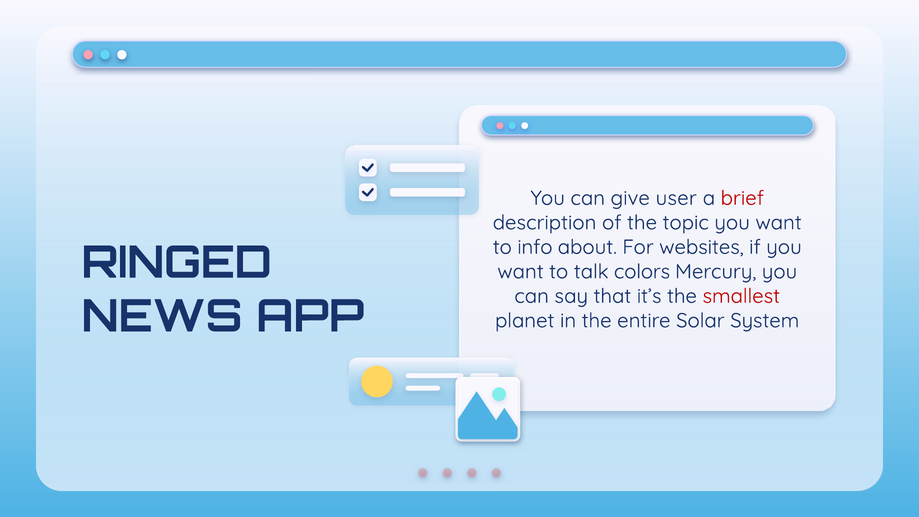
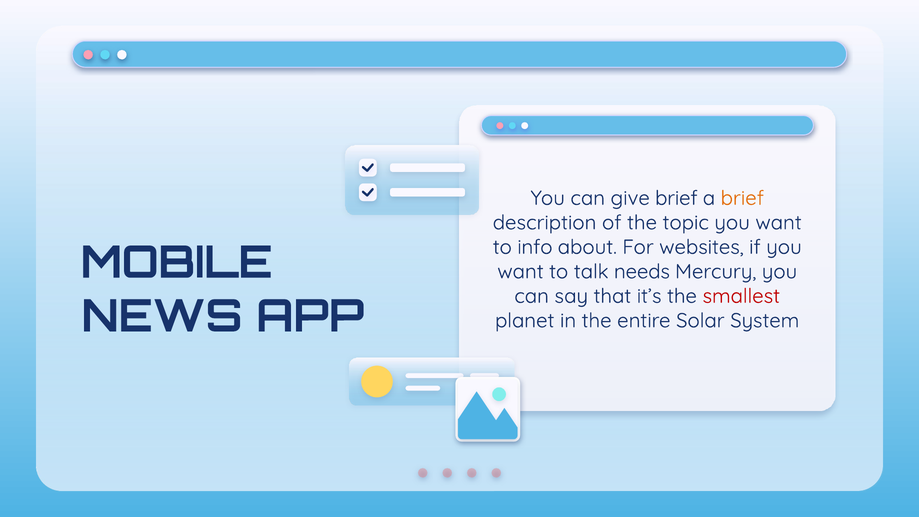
give user: user -> brief (676, 198)
brief colour: red -> orange (742, 198)
RINGED: RINGED -> MOBILE (177, 263)
colors: colors -> needs (642, 272)
